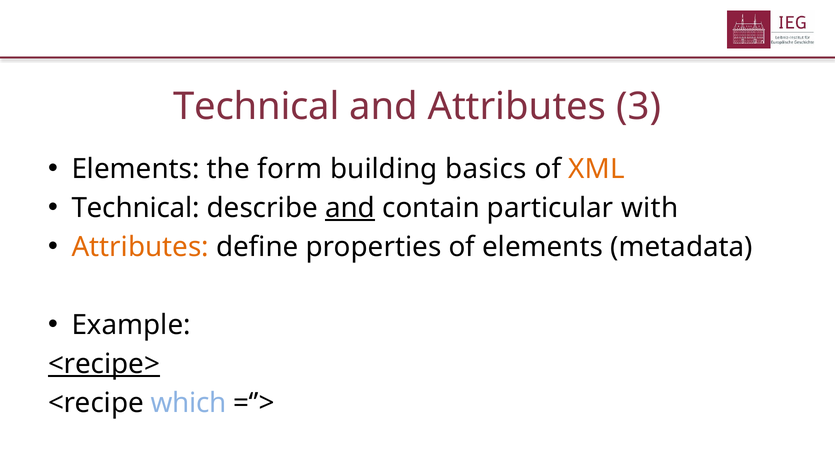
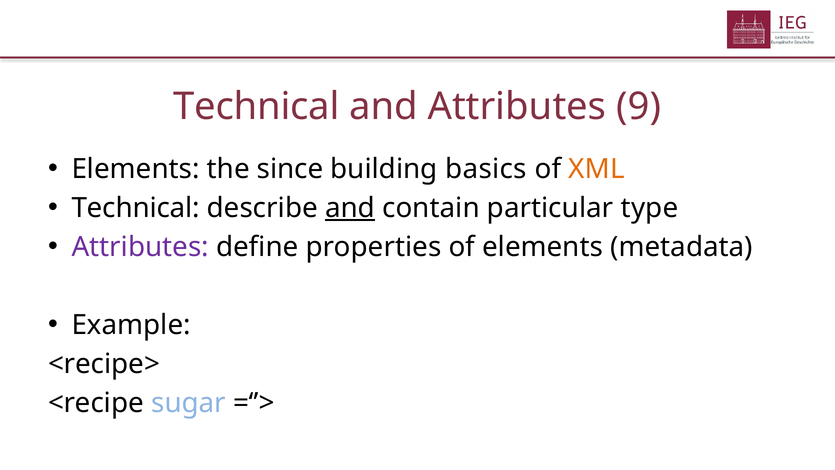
3: 3 -> 9 (639, 106)
form: form -> since (290, 169)
with: with -> type (650, 208)
Attributes colour: orange -> purple (140, 247)
<recipe> underline: present -> none (104, 364)
which: which -> sugar (189, 403)
